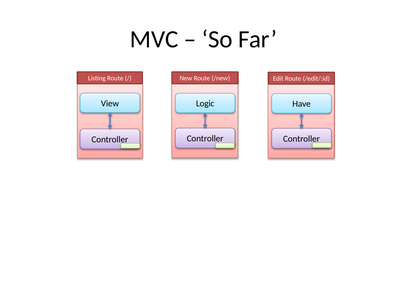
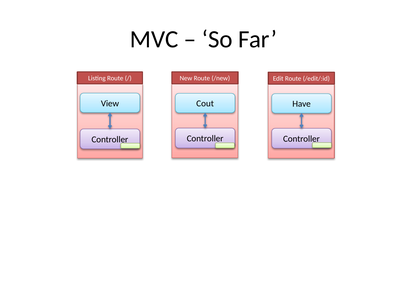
Logic: Logic -> Cout (205, 104)
